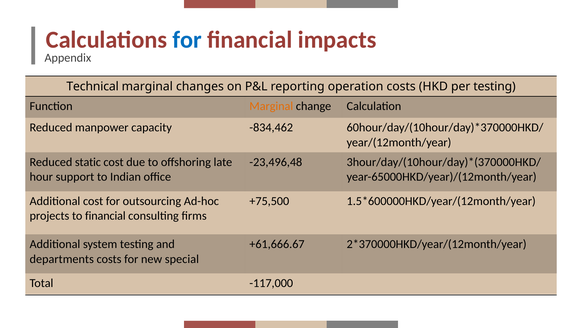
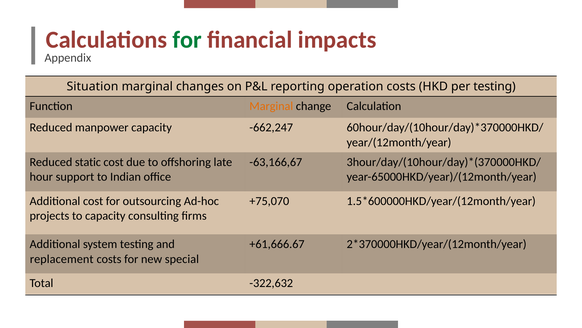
for colour: blue -> green (187, 40)
Technical: Technical -> Situation (93, 86)
-834,462: -834,462 -> -662,247 (271, 127)
-23,496,48: -23,496,48 -> -63,166,67 (276, 162)
+75,500: +75,500 -> +75,070 (269, 201)
to financial: financial -> capacity (105, 215)
departments: departments -> replacement (62, 259)
-117,000: -117,000 -> -322,632 (271, 283)
